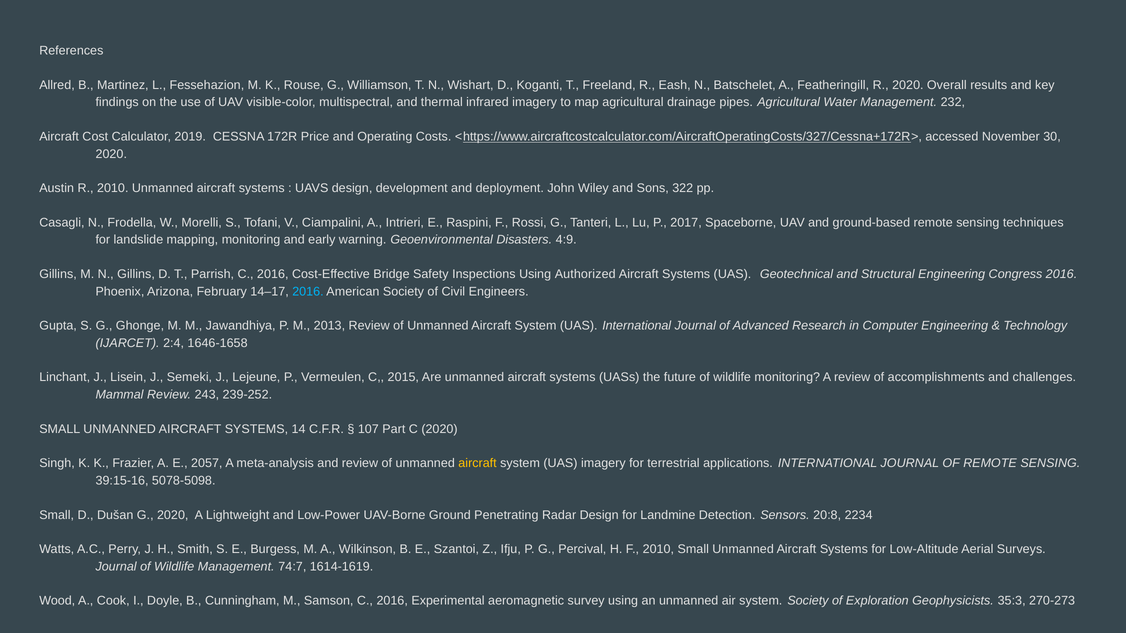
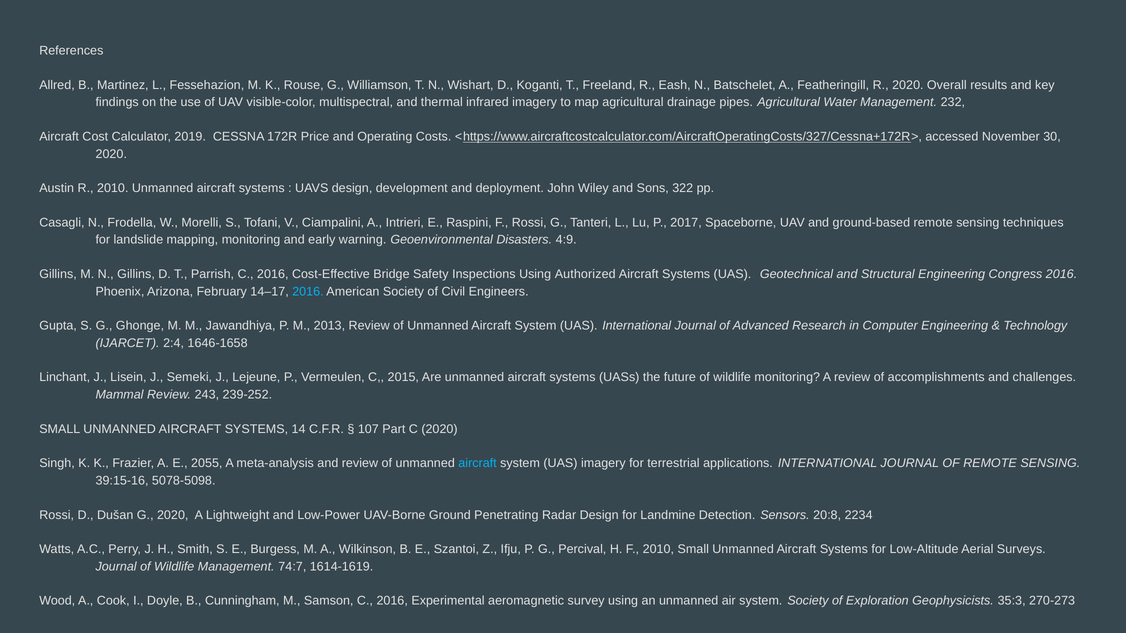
2057: 2057 -> 2055 (207, 464)
aircraft colour: yellow -> light blue (478, 464)
Small: Small -> Rossi (57, 515)
